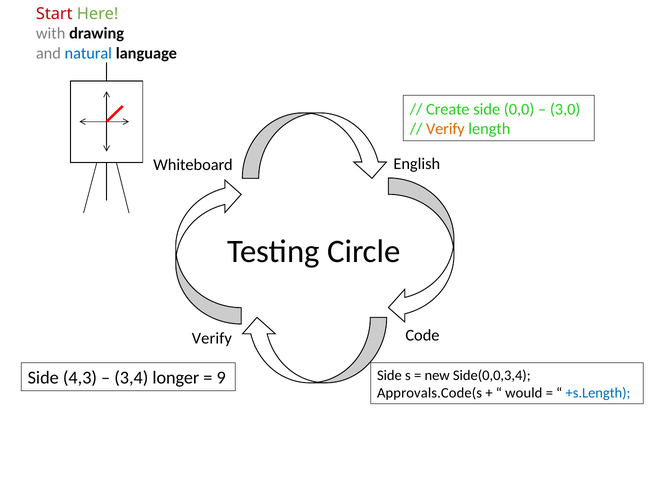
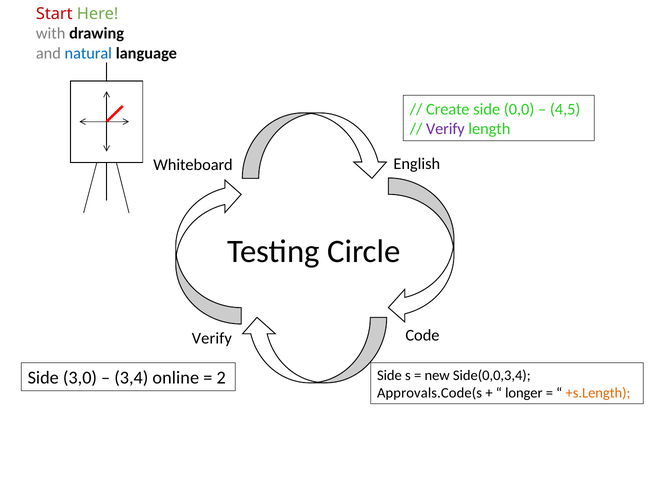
3,0: 3,0 -> 4,5 (565, 109)
Verify colour: orange -> purple (445, 129)
4,3: 4,3 -> 3,0 (80, 378)
longer: longer -> online (176, 378)
9: 9 -> 2 (221, 378)
would: would -> longer (524, 393)
+s.Length colour: blue -> orange (598, 393)
